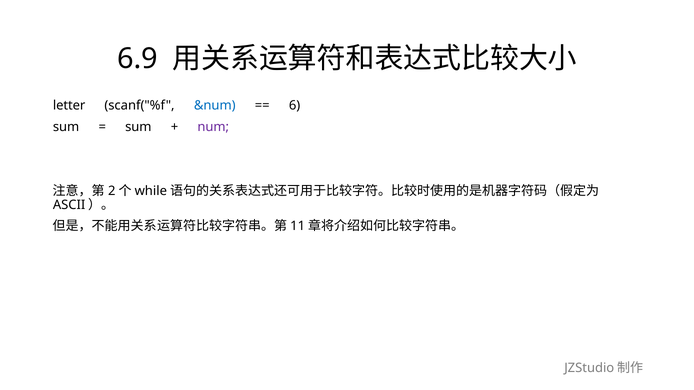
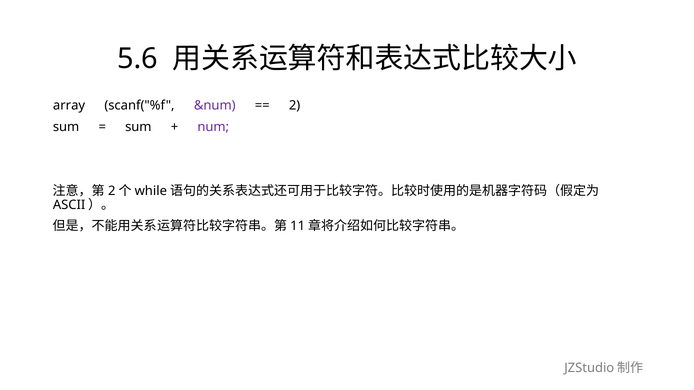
6.9: 6.9 -> 5.6 (138, 59)
letter: letter -> array (69, 106)
&num colour: blue -> purple (215, 106)
6: 6 -> 2 (295, 106)
